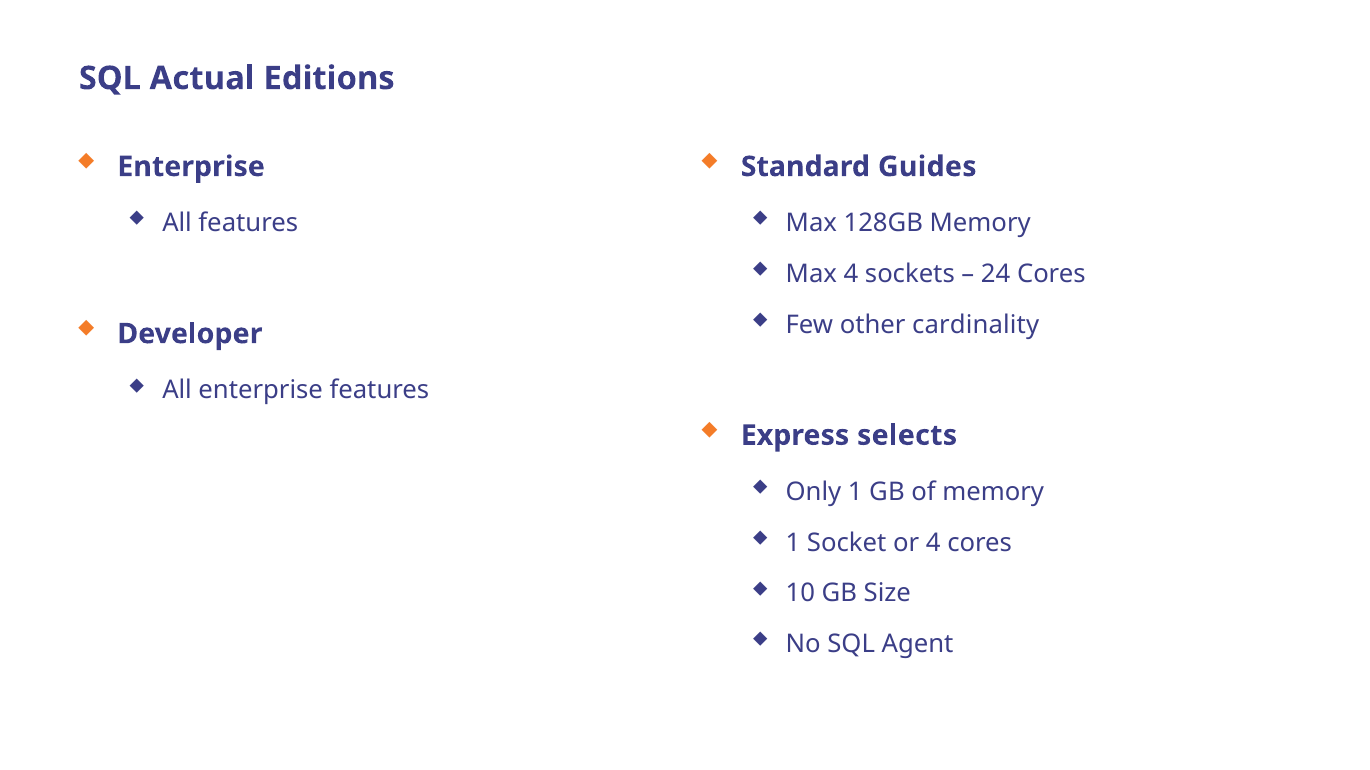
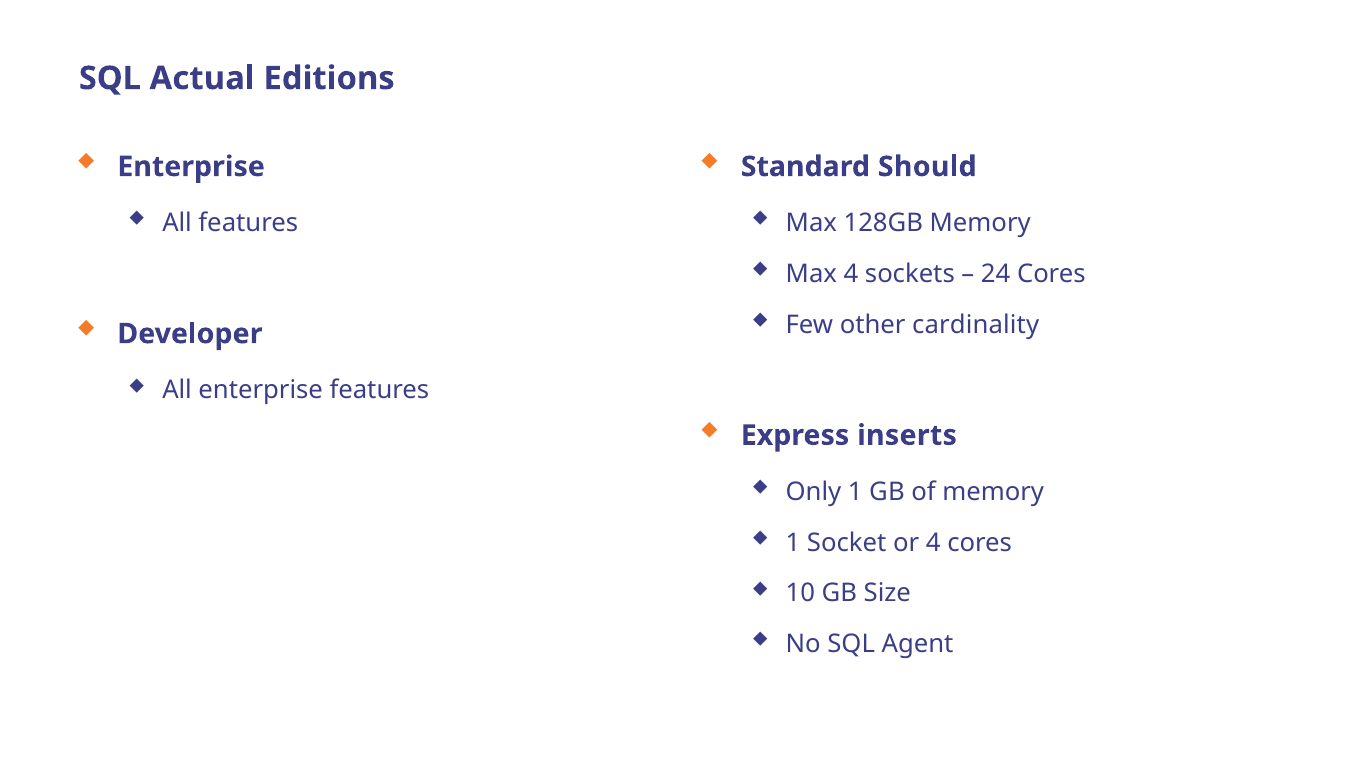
Guides: Guides -> Should (927, 167)
selects: selects -> inserts (907, 436)
